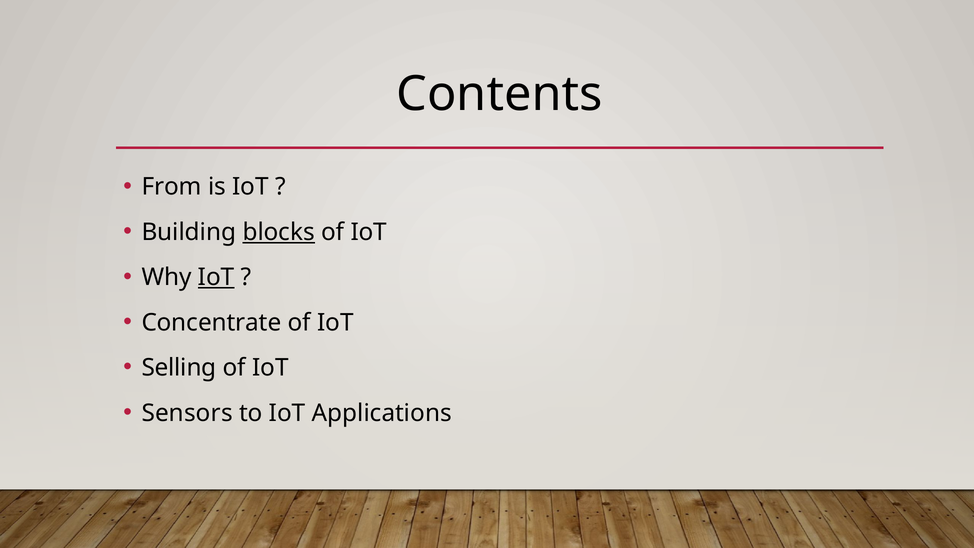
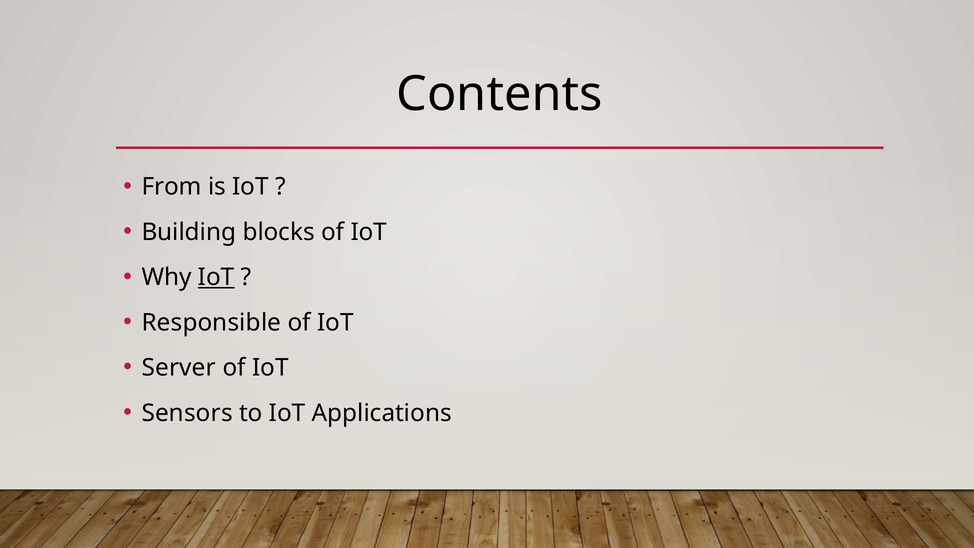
blocks underline: present -> none (279, 232)
Concentrate: Concentrate -> Responsible (211, 322)
Selling: Selling -> Server (179, 368)
